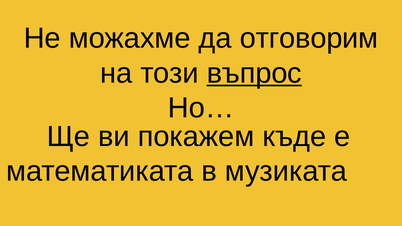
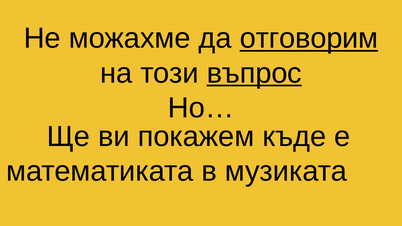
отговорим underline: none -> present (309, 38)
